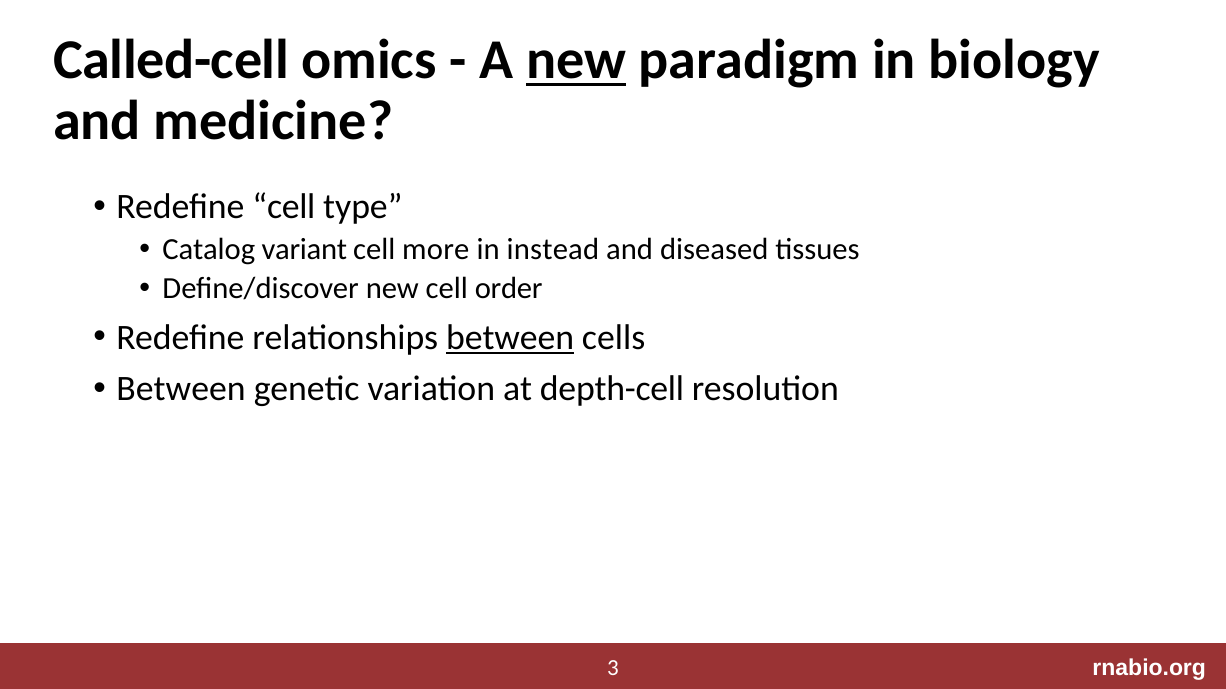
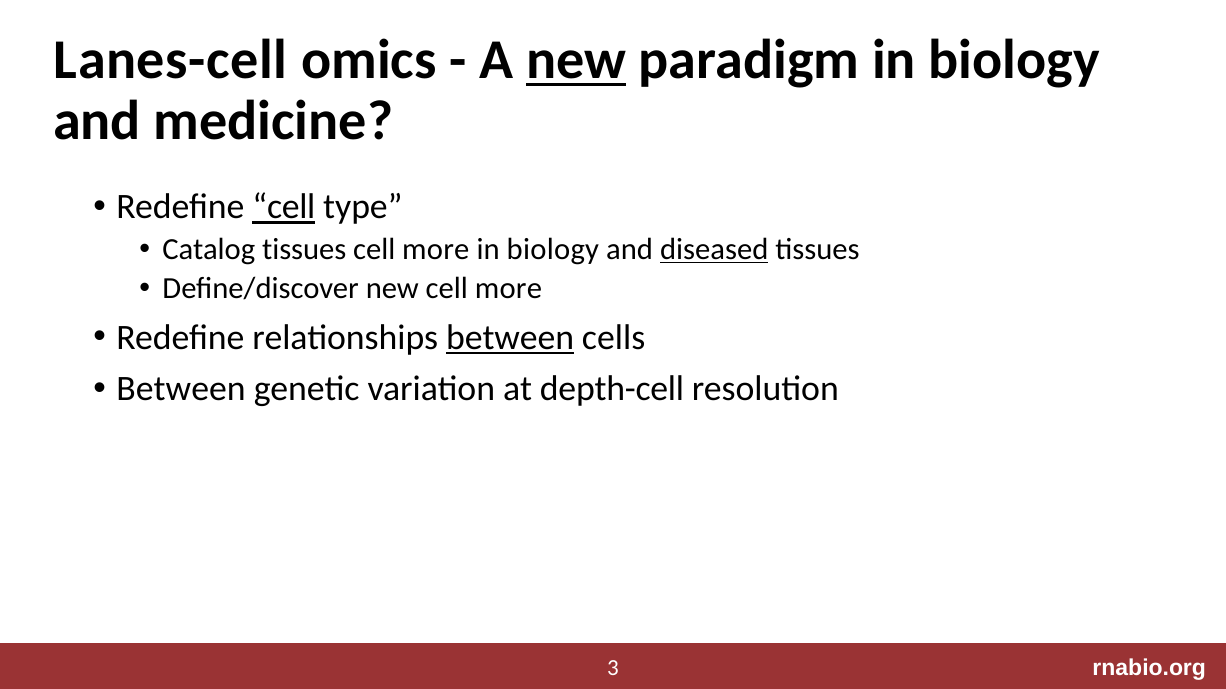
Called-cell: Called-cell -> Lanes-cell (171, 60)
cell underline: none -> present (284, 207)
Catalog variant: variant -> tissues (304, 250)
instead: instead -> biology (553, 250)
diseased underline: none -> present (714, 250)
new cell order: order -> more (508, 289)
